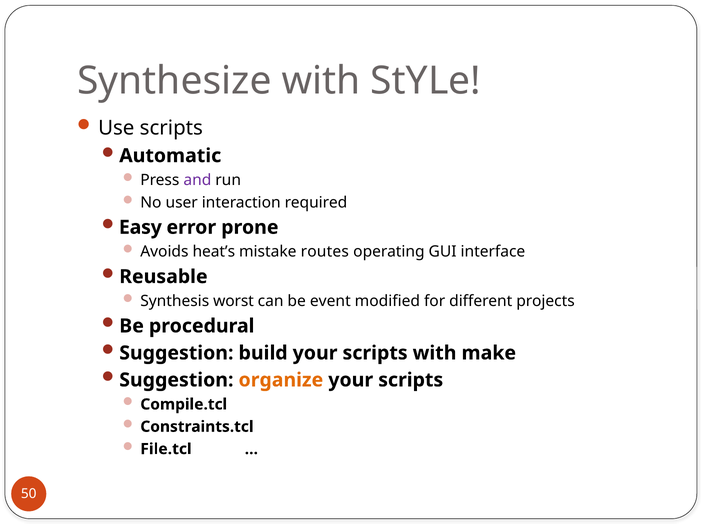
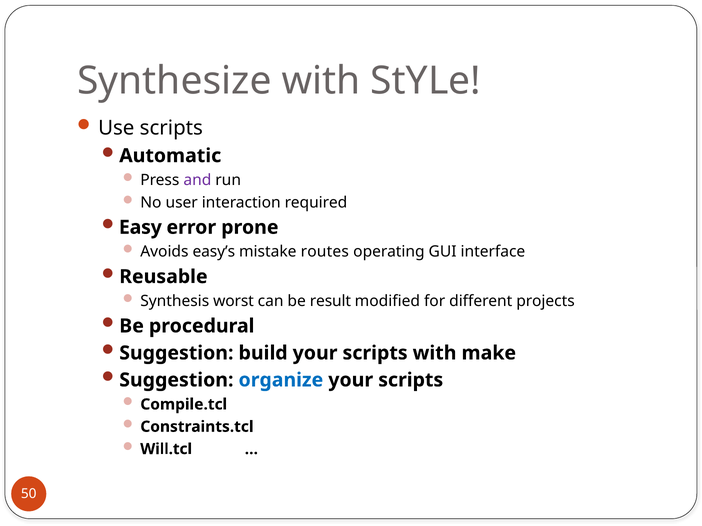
heat’s: heat’s -> easy’s (214, 252)
event: event -> result (330, 301)
organize colour: orange -> blue (281, 380)
File.tcl: File.tcl -> Will.tcl (166, 449)
